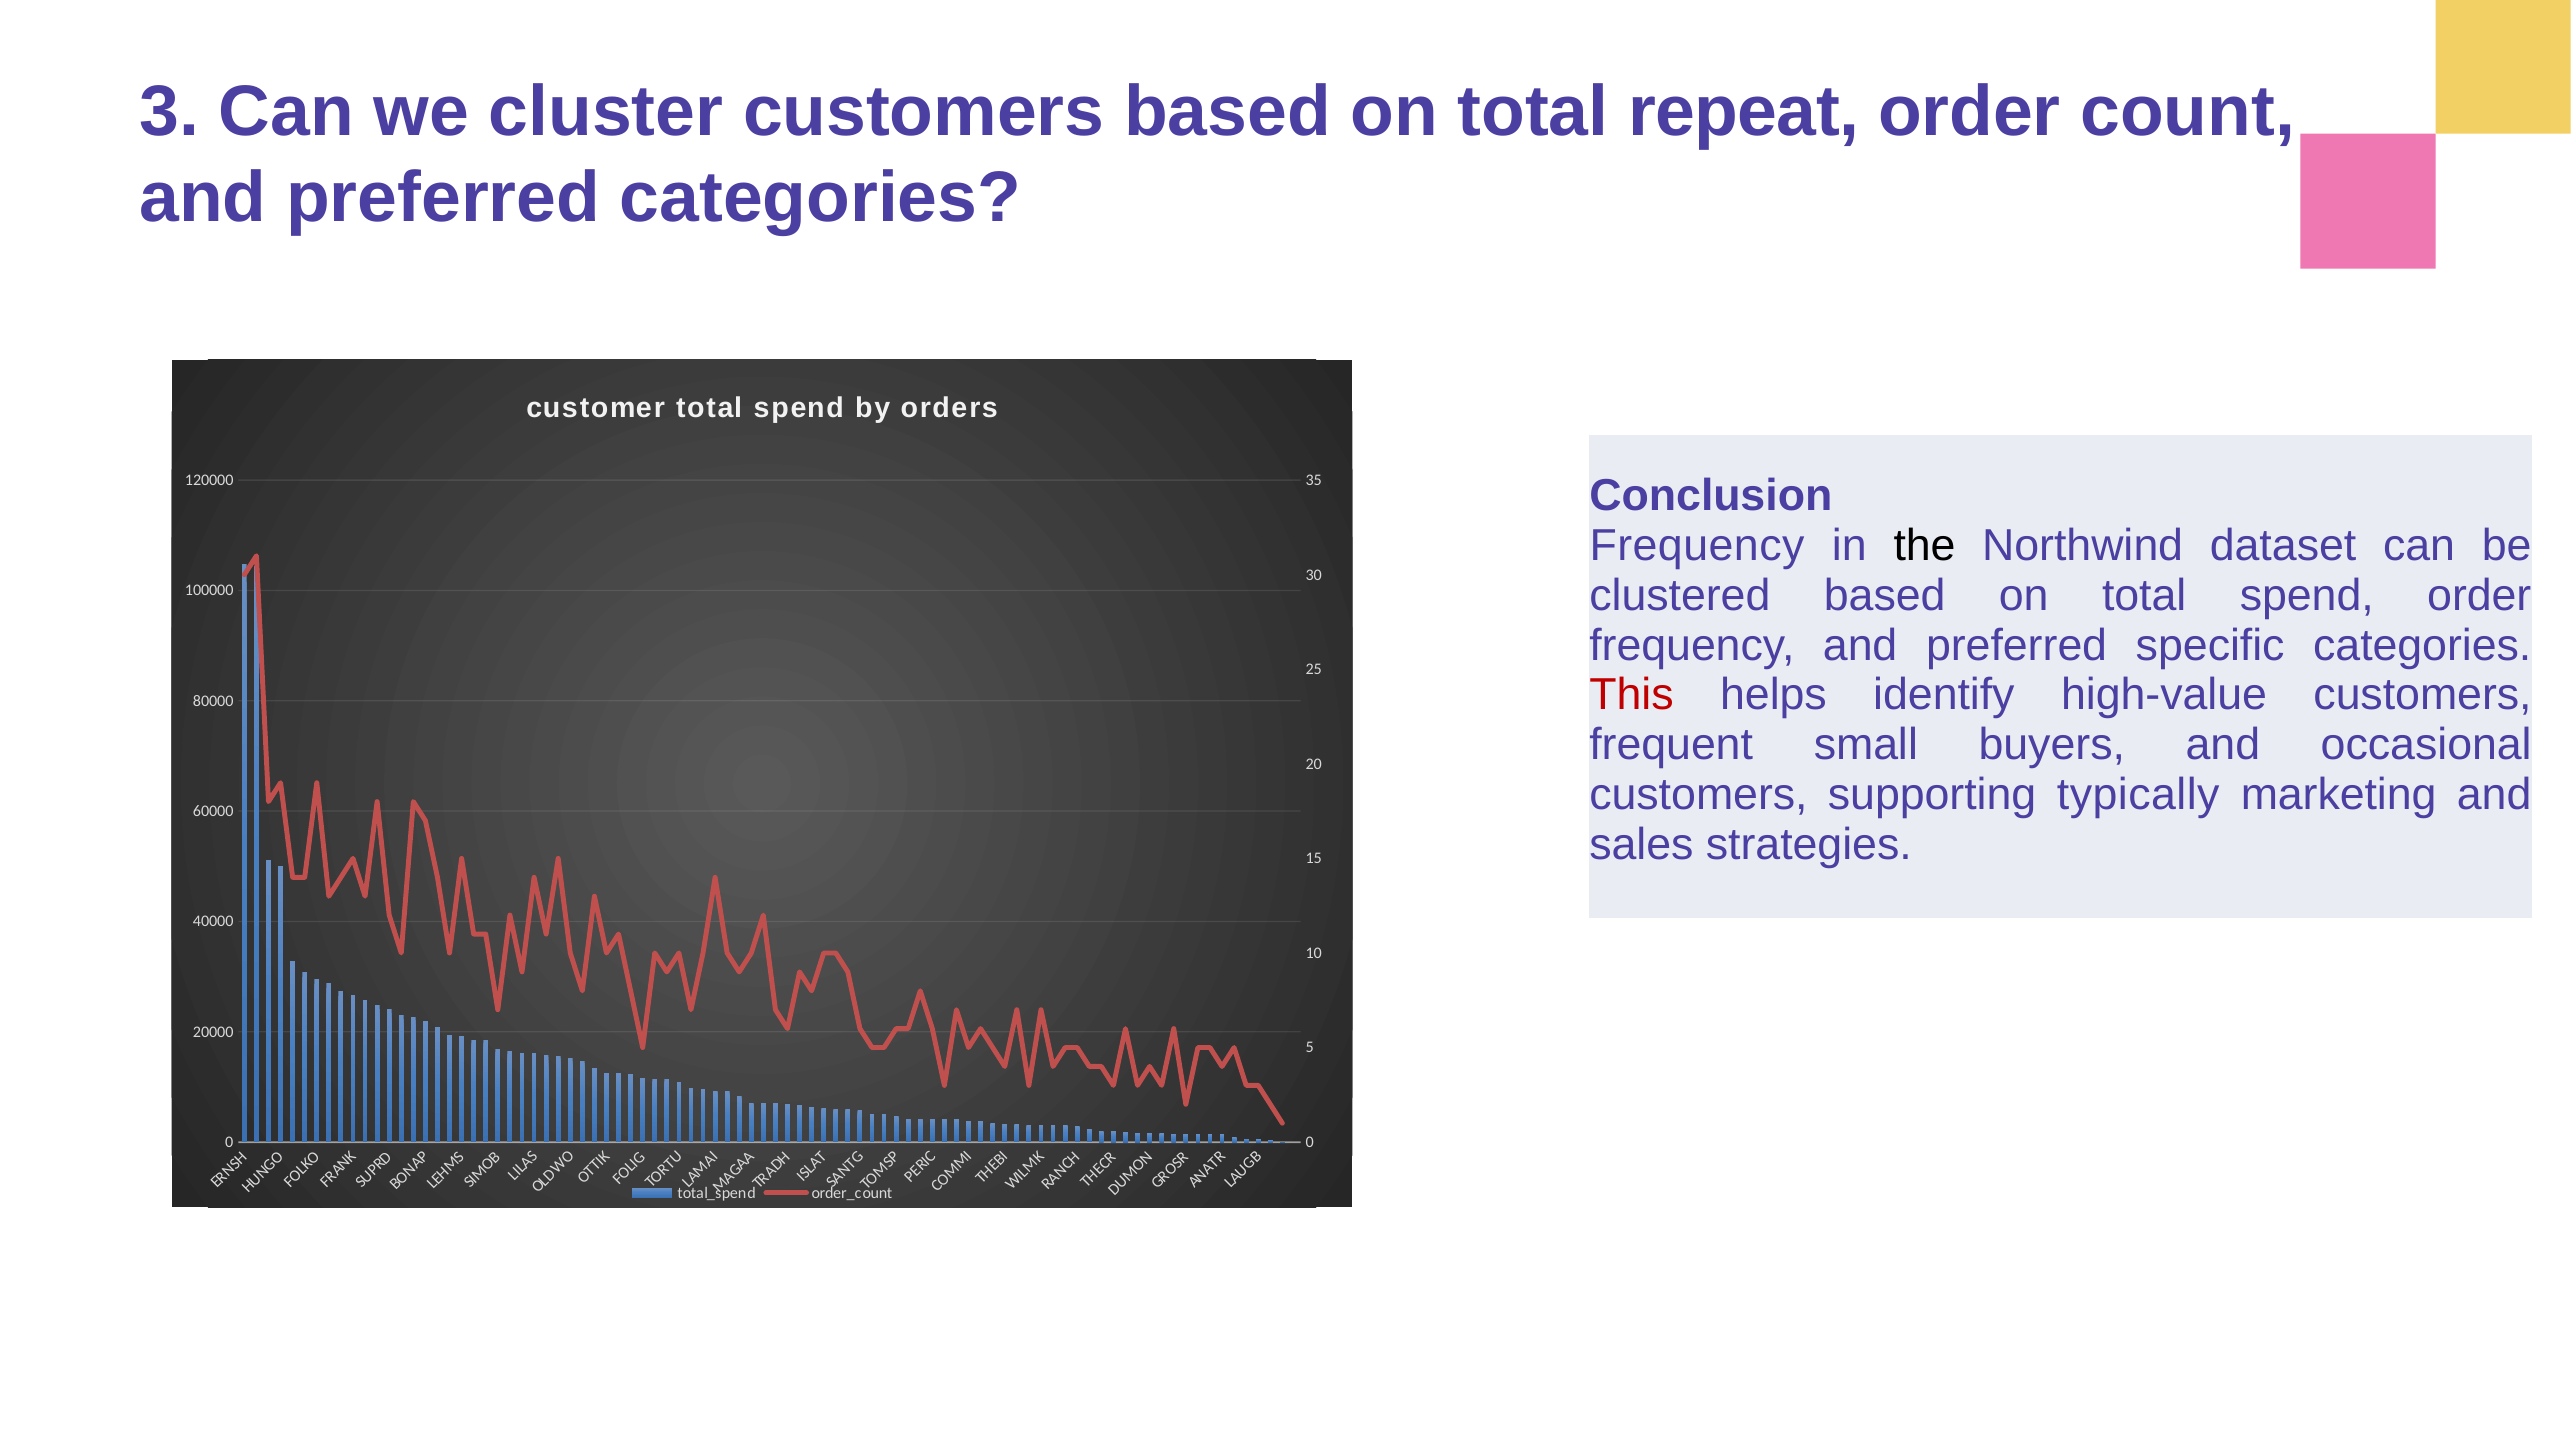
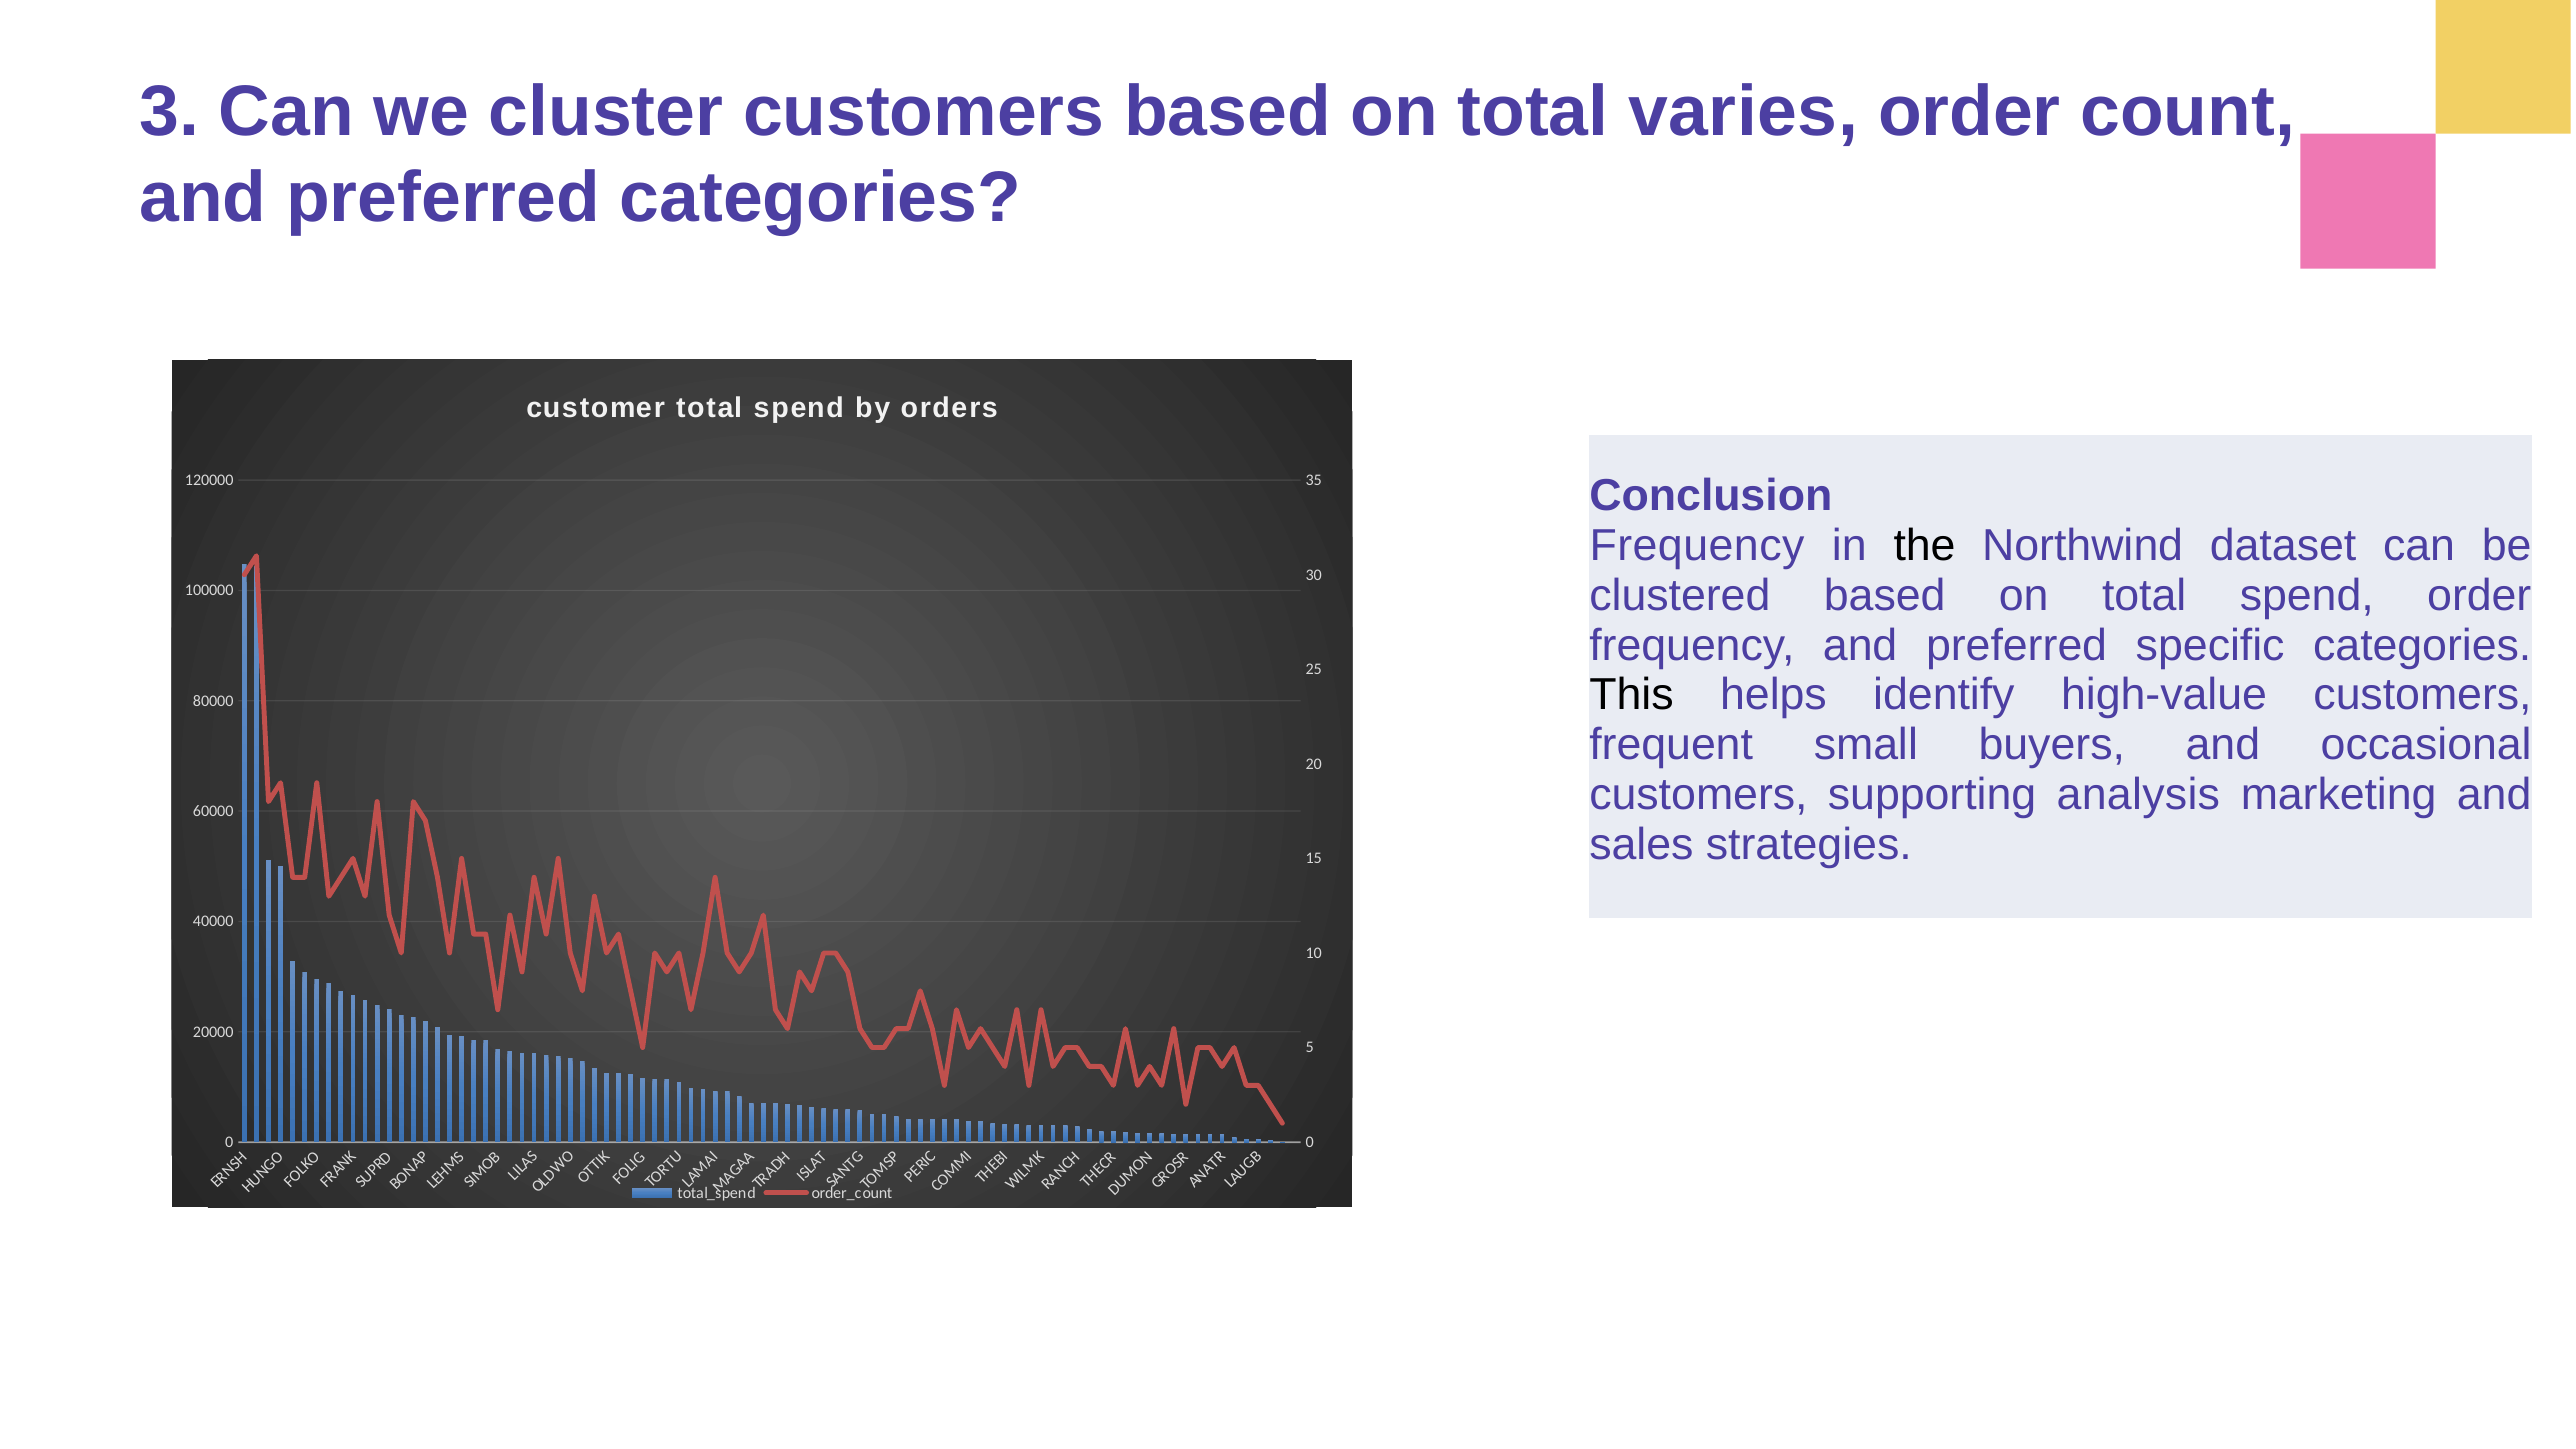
repeat: repeat -> varies (1743, 112)
This colour: red -> black (1632, 695)
typically: typically -> analysis (2138, 795)
